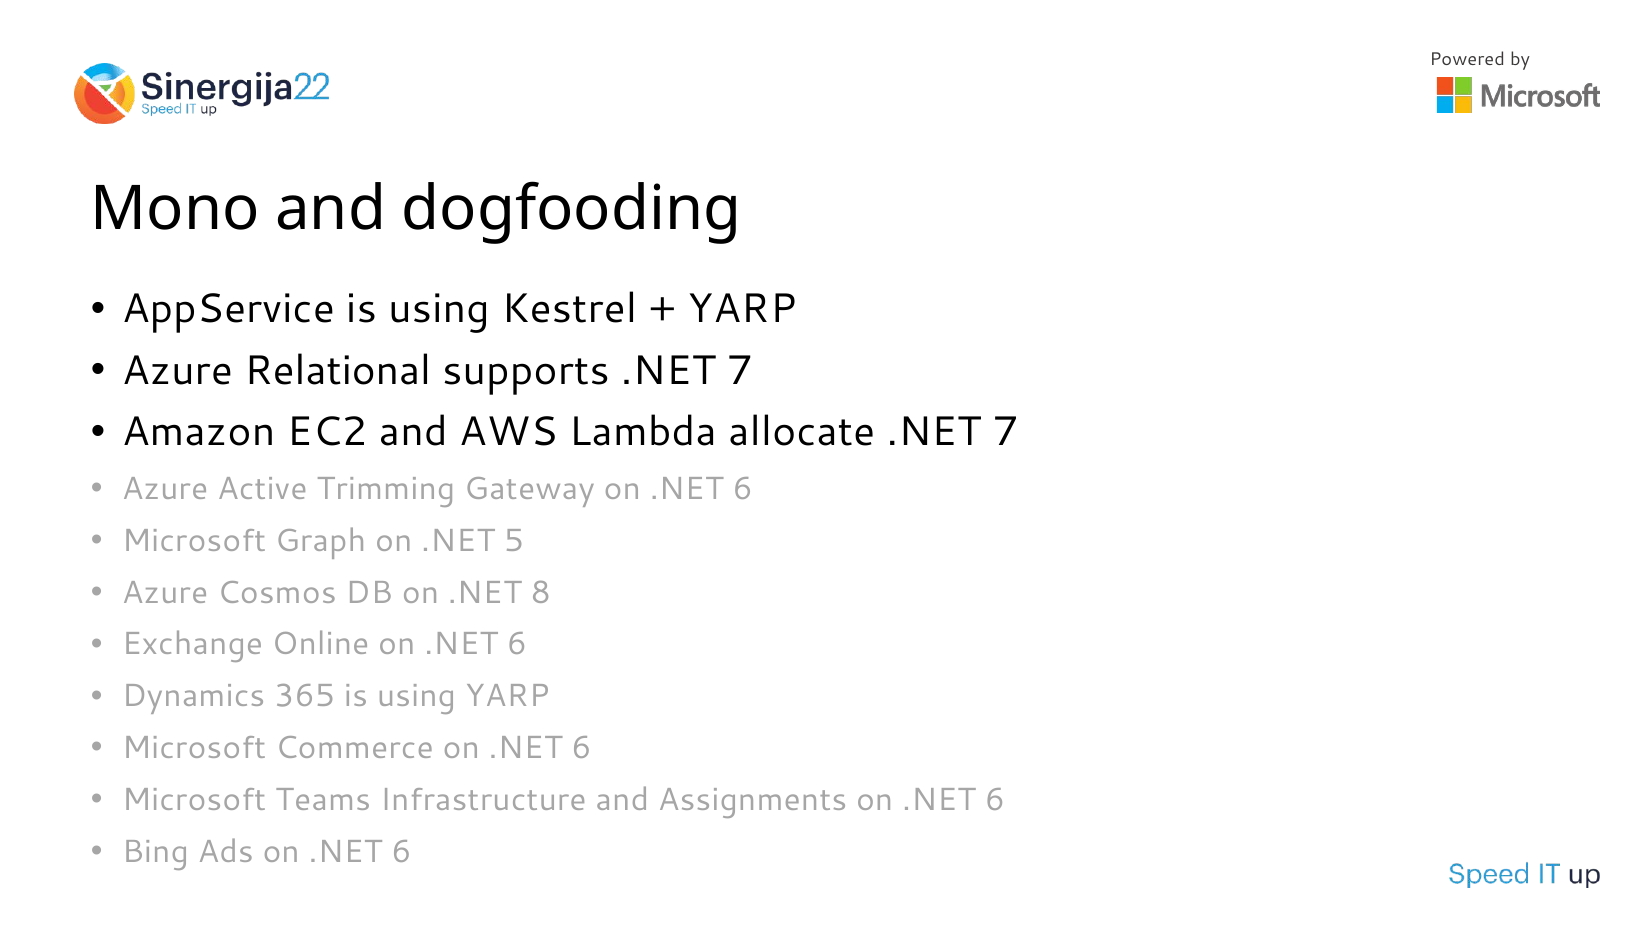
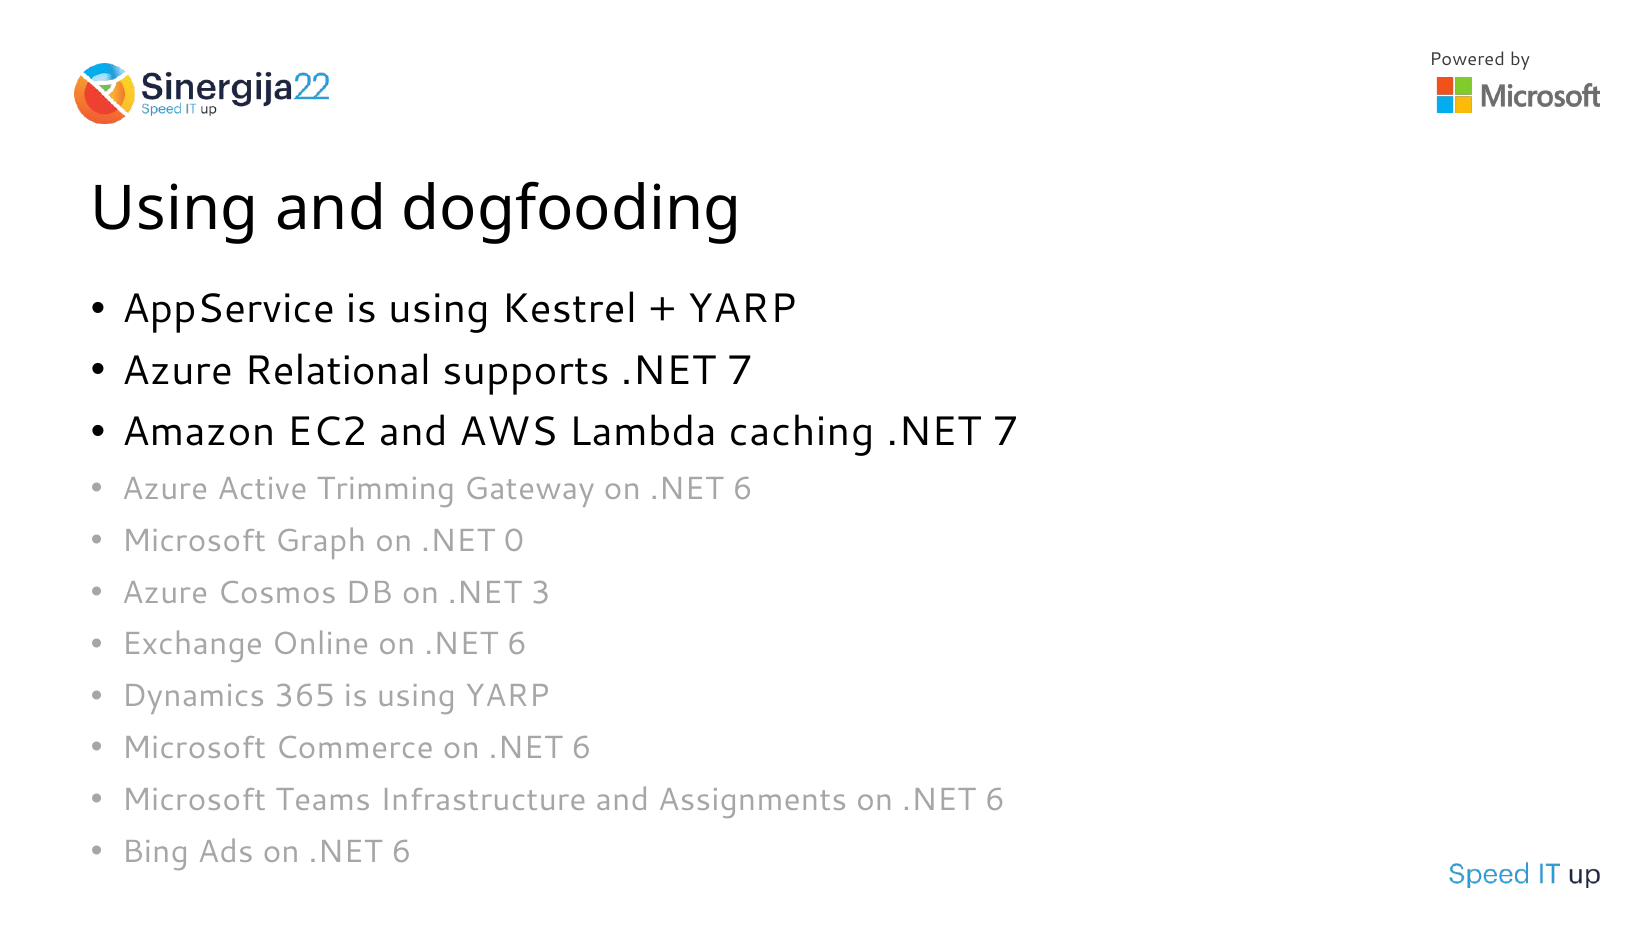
Mono: Mono -> Using (175, 209)
allocate: allocate -> caching (802, 432)
5: 5 -> 0 (514, 541)
8: 8 -> 3 (541, 593)
